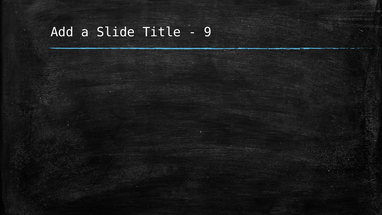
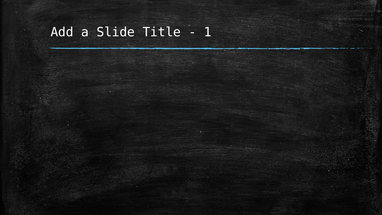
9: 9 -> 1 (208, 32)
